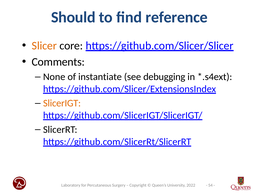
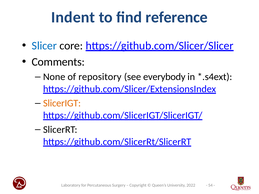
Should: Should -> Indent (73, 17)
Slicer colour: orange -> blue (44, 46)
instantiate: instantiate -> repository (100, 77)
debugging: debugging -> everybody (164, 77)
